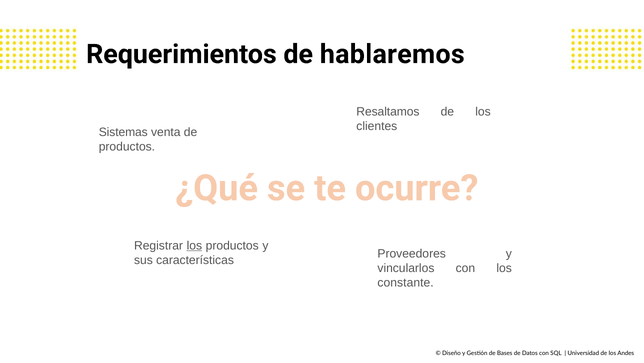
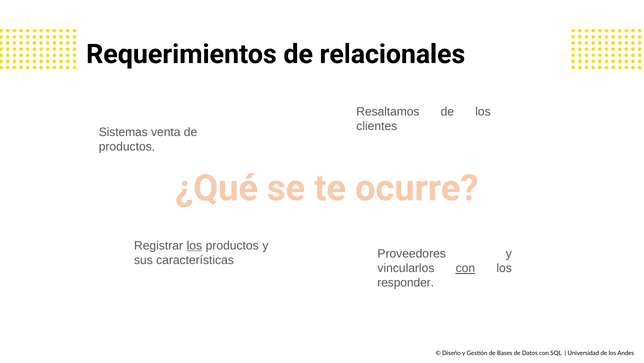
hablaremos: hablaremos -> relacionales (392, 54)
con underline: none -> present (465, 268)
constante: constante -> responder (406, 282)
